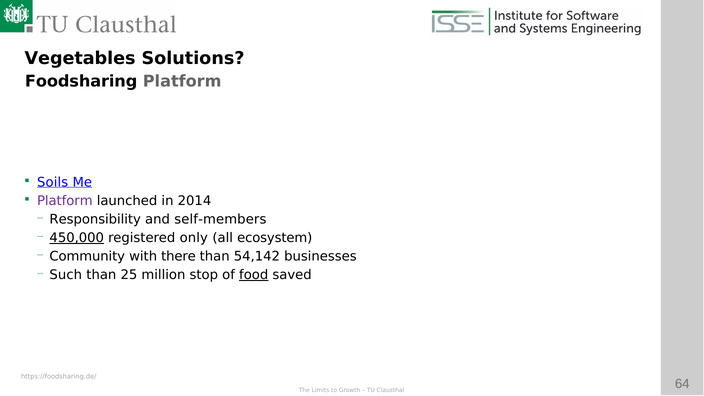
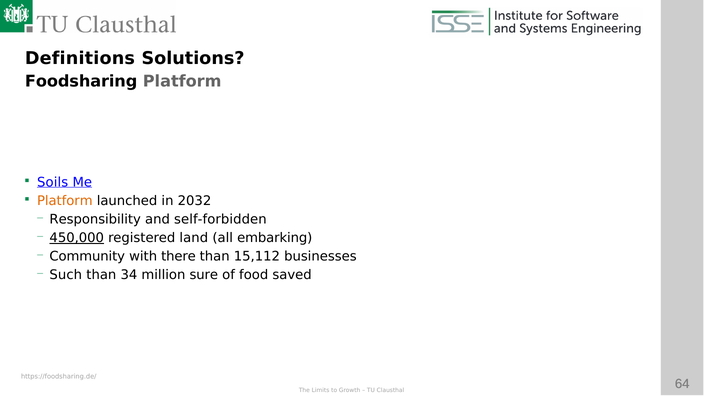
Vegetables: Vegetables -> Definitions (80, 59)
Platform colour: purple -> orange (65, 201)
2014: 2014 -> 2032 (195, 201)
self-members: self-members -> self-forbidden (220, 219)
only: only -> land (194, 238)
ecosystem: ecosystem -> embarking (275, 238)
54,142: 54,142 -> 15,112 (257, 256)
25: 25 -> 34 (129, 275)
stop: stop -> sure (204, 275)
food underline: present -> none (254, 275)
